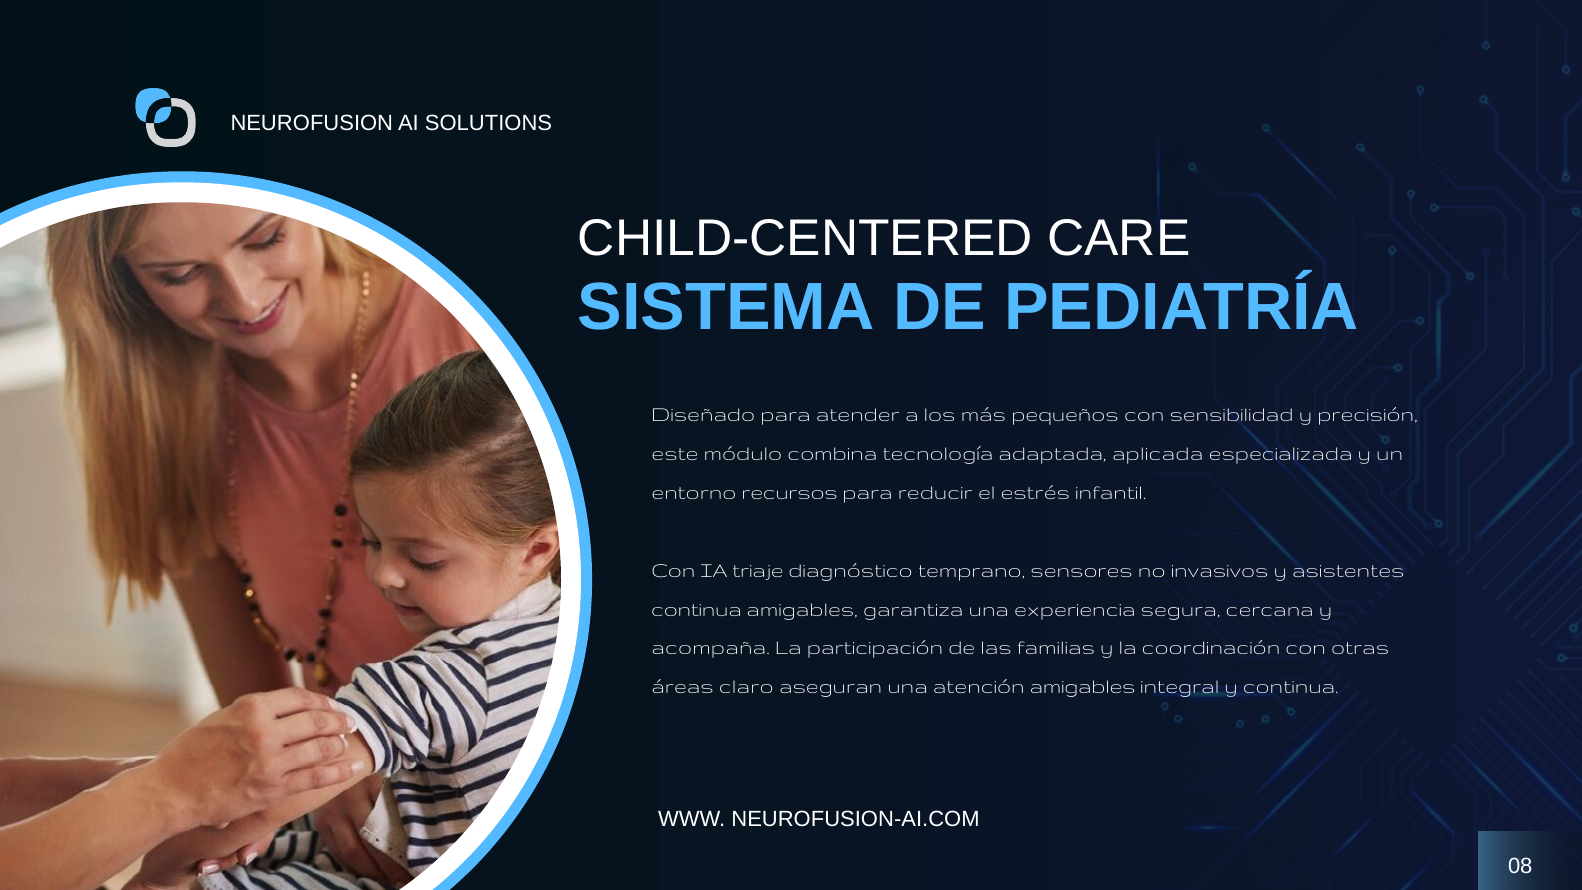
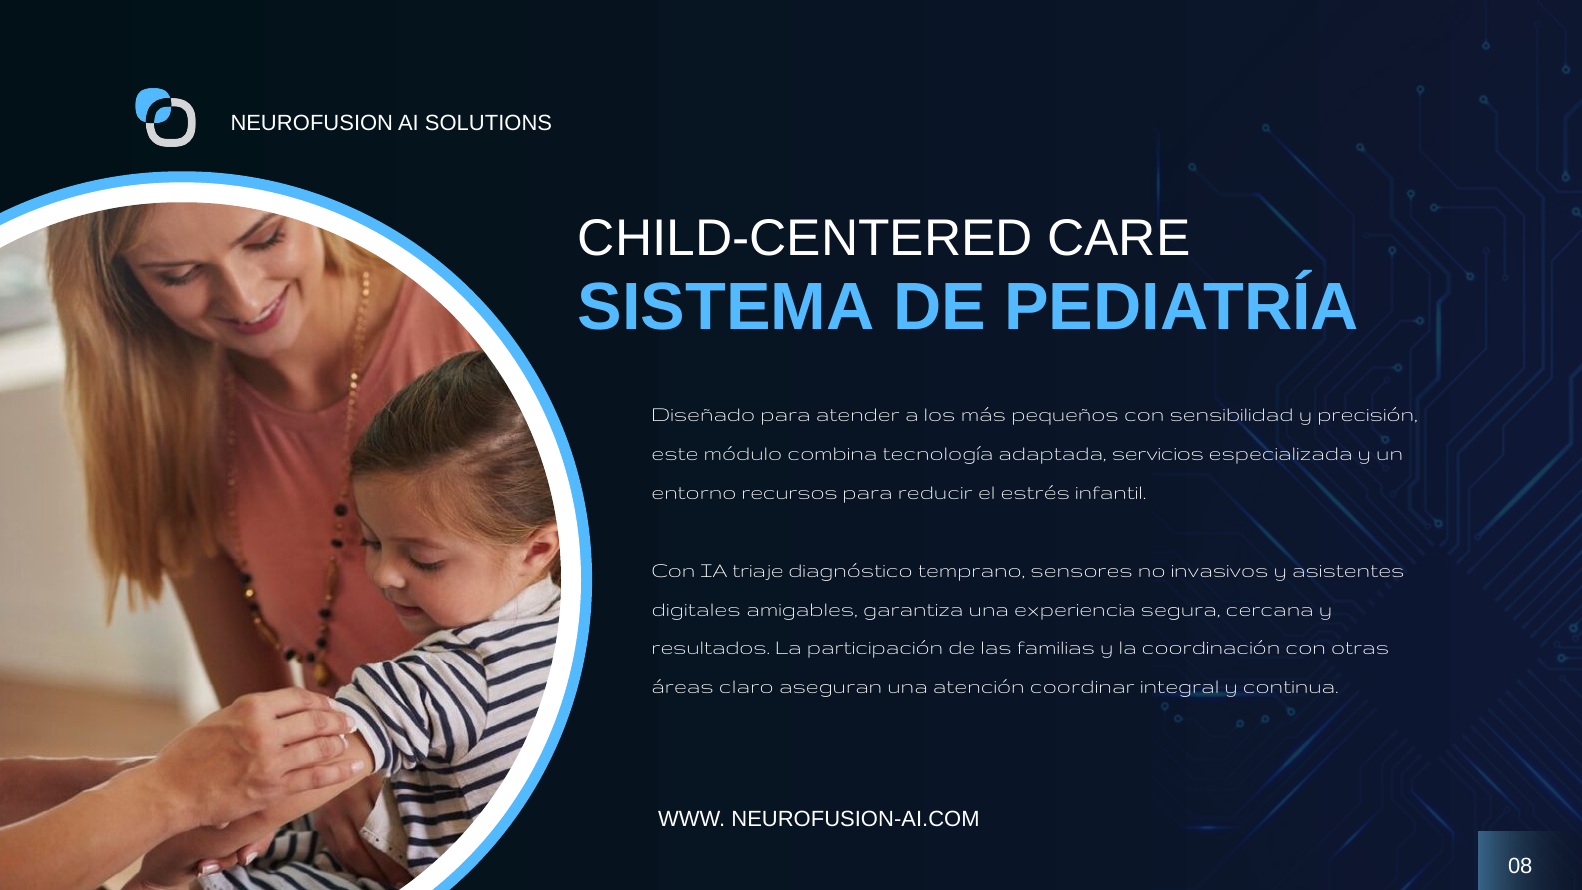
aplicada: aplicada -> servicios (1158, 453)
continua: continua -> digitales (696, 608)
acompaña: acompaña -> resultados (711, 647)
atención amigables: amigables -> coordinar (1082, 686)
